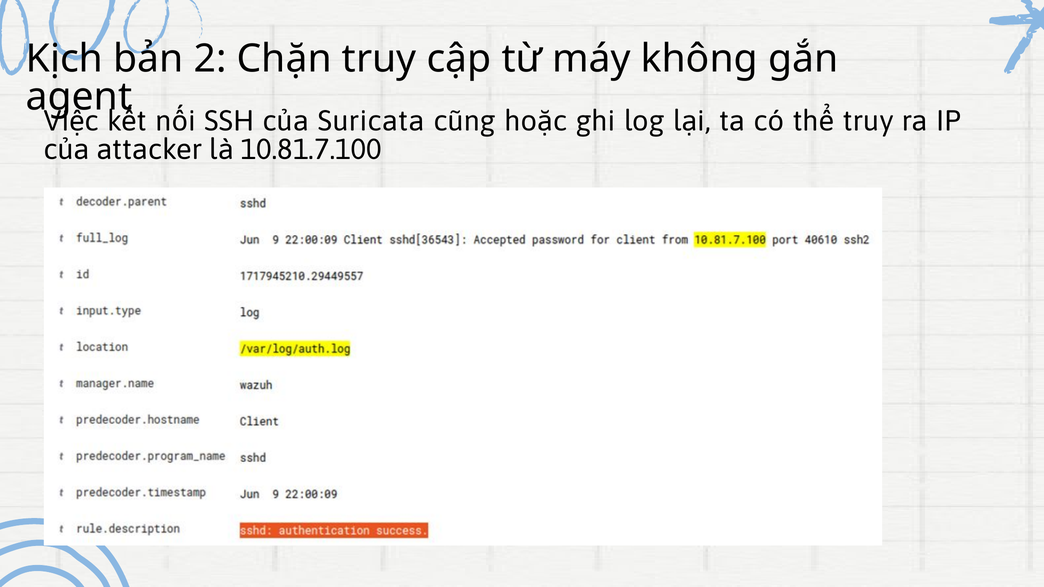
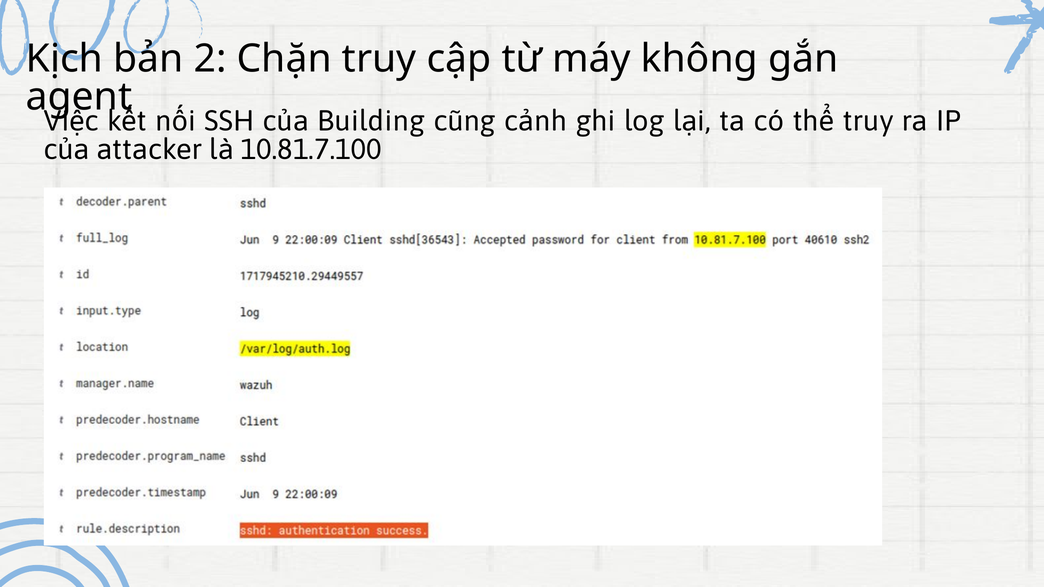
Suricata: Suricata -> Building (371, 121)
hoặc: hoặc -> cảnh (536, 121)
